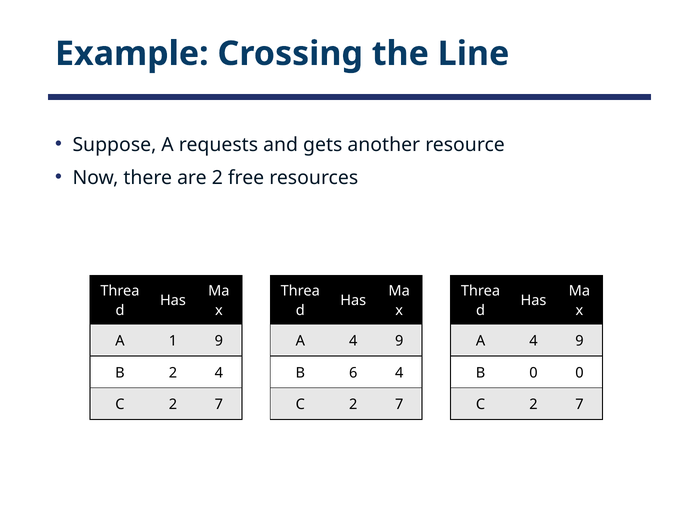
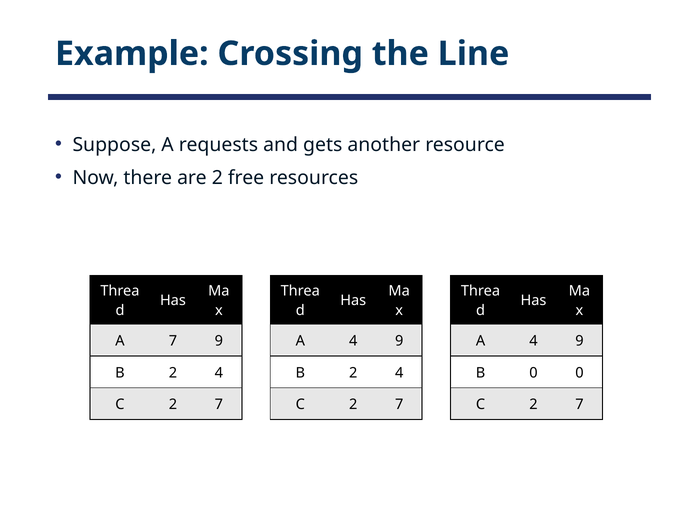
A 1: 1 -> 7 (173, 341)
6: 6 -> 2 (353, 373)
